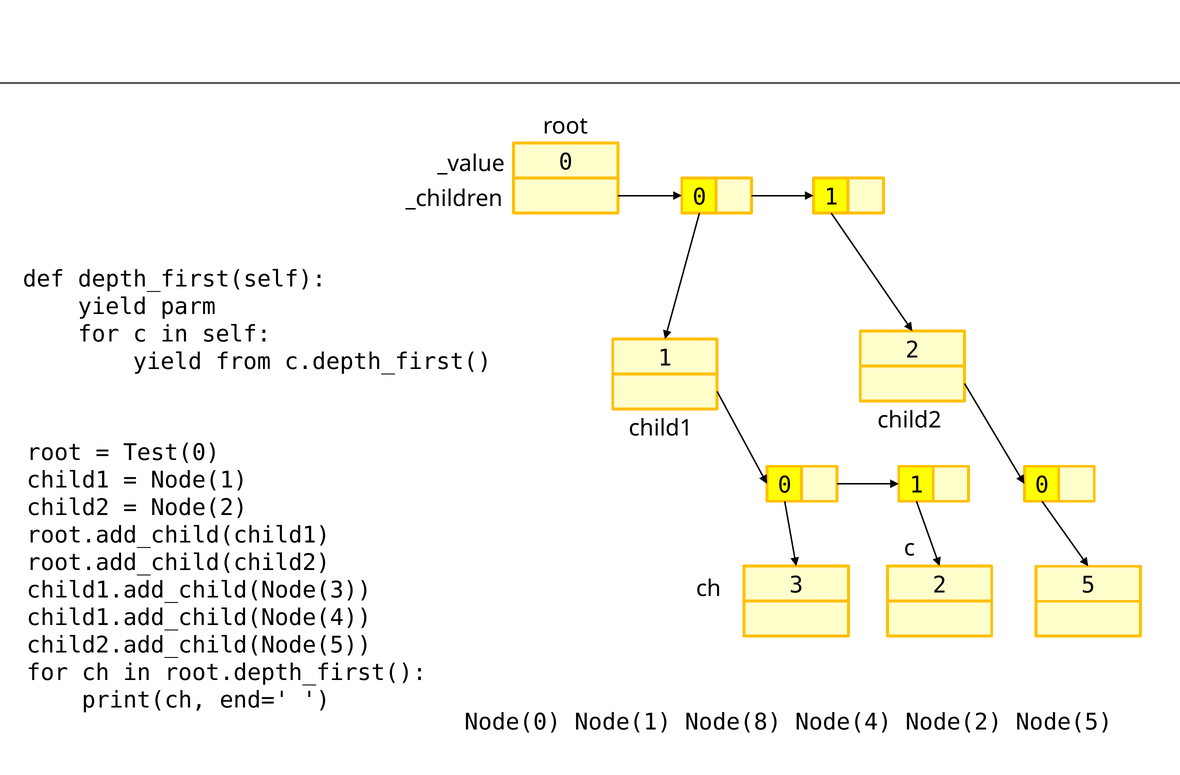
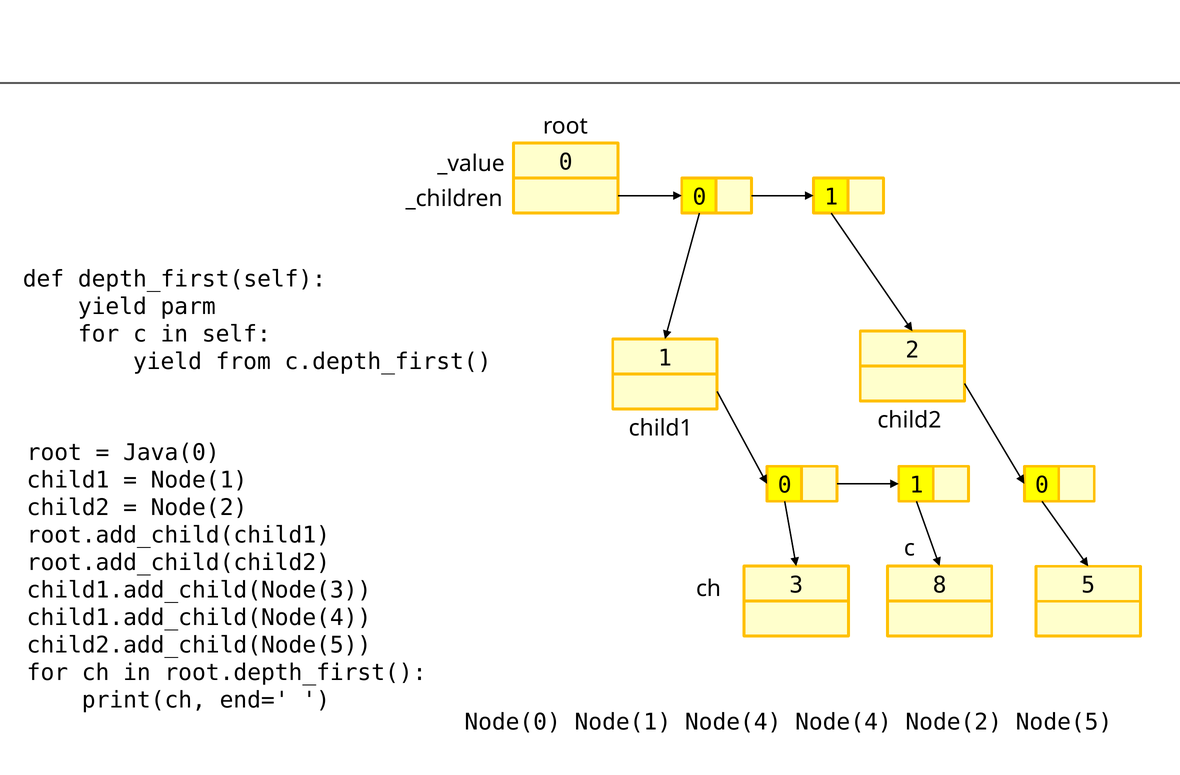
Test(0: Test(0 -> Java(0 (171, 453)
3 2: 2 -> 8 (940, 585)
Node(1 Node(8: Node(8 -> Node(4 (733, 722)
